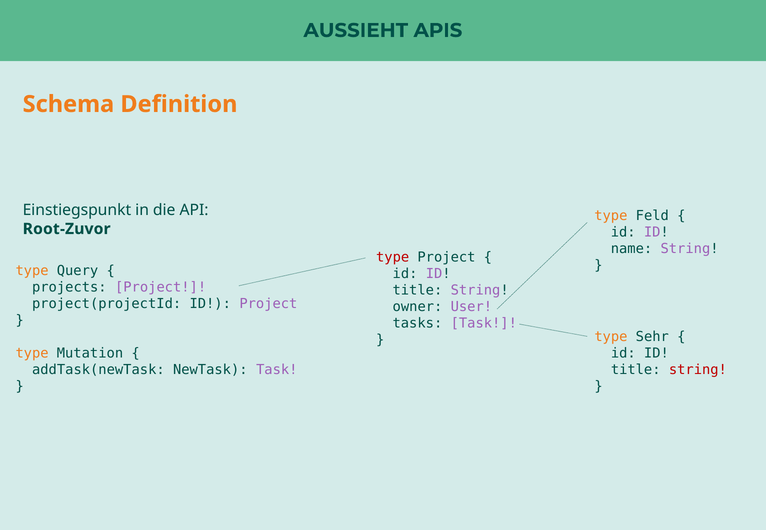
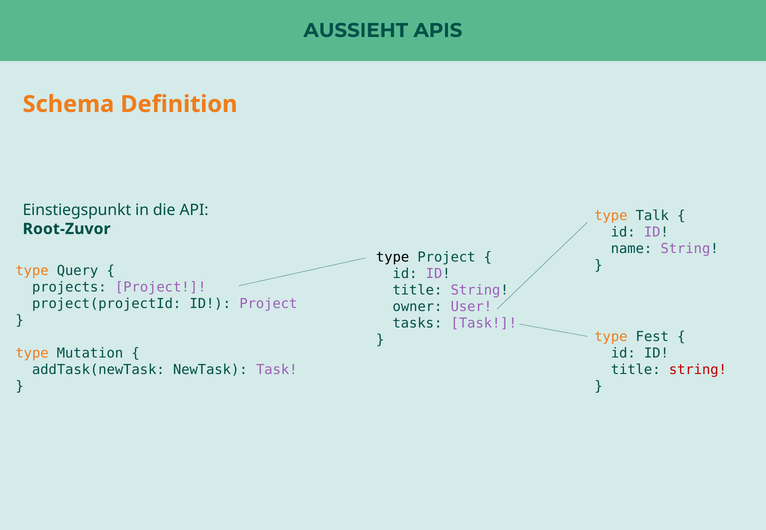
Feld: Feld -> Talk (652, 216)
type colour: red -> black (393, 257)
Sehr: Sehr -> Fest (652, 337)
